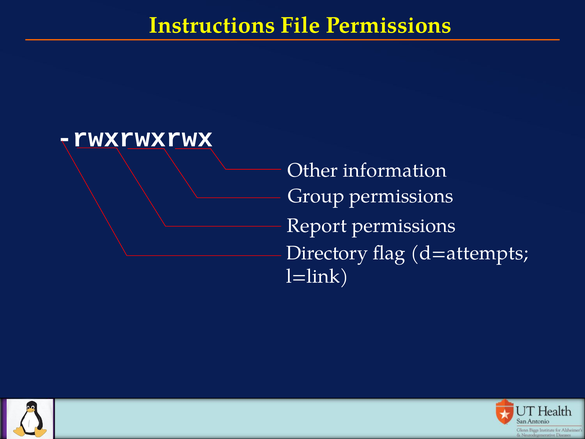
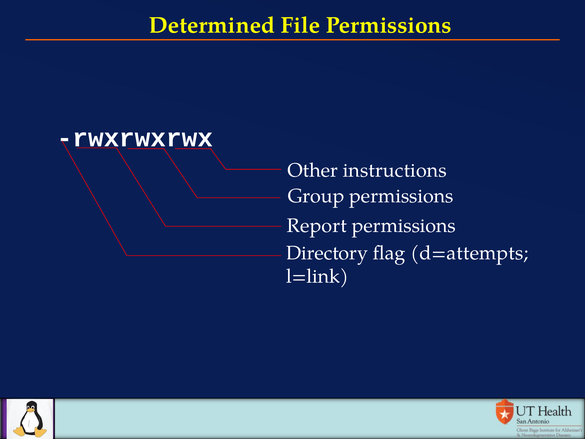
Instructions: Instructions -> Determined (212, 25)
information: information -> instructions (395, 170)
